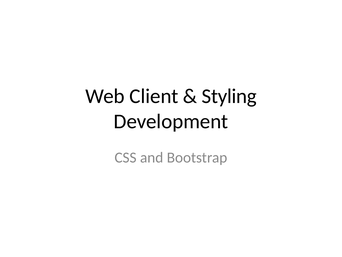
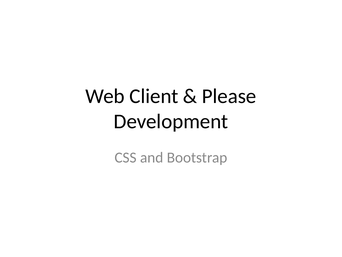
Styling: Styling -> Please (229, 96)
